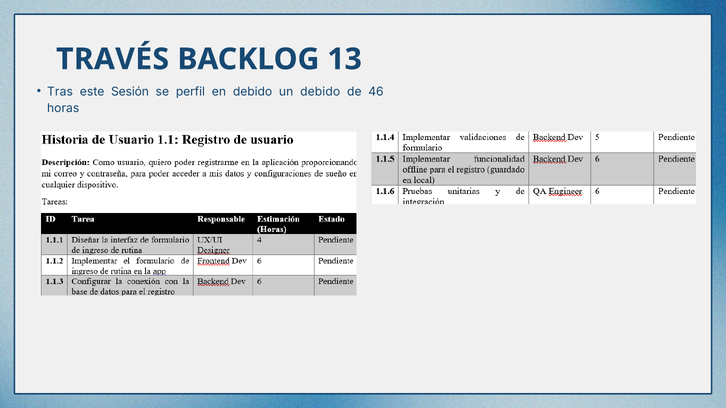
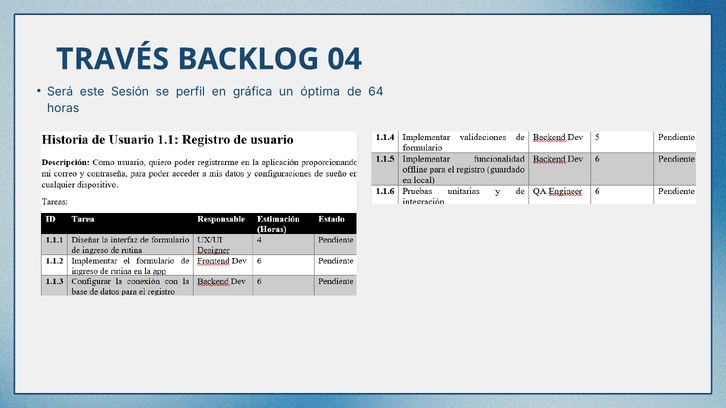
13: 13 -> 04 (345, 59)
Tras: Tras -> Será (60, 92)
en debido: debido -> gráfica (253, 92)
un debido: debido -> óptima (320, 92)
46: 46 -> 64 (376, 92)
